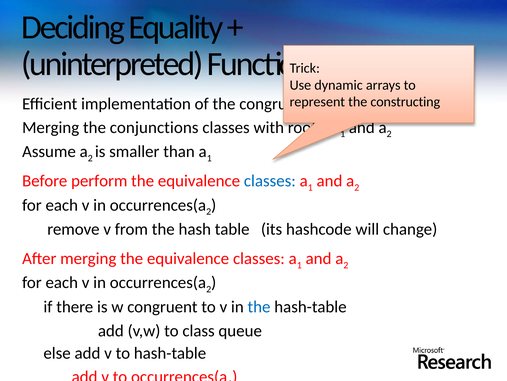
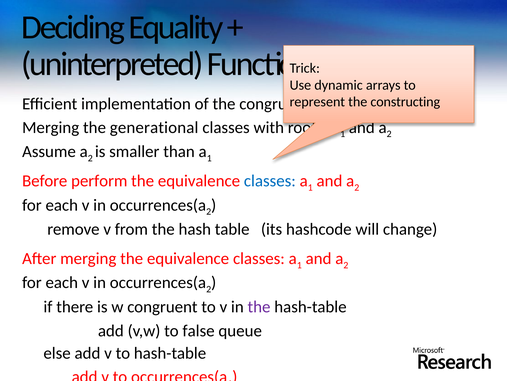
conjunctions: conjunctions -> generational (154, 127)
the colour: blue -> purple (259, 306)
class: class -> false (199, 330)
